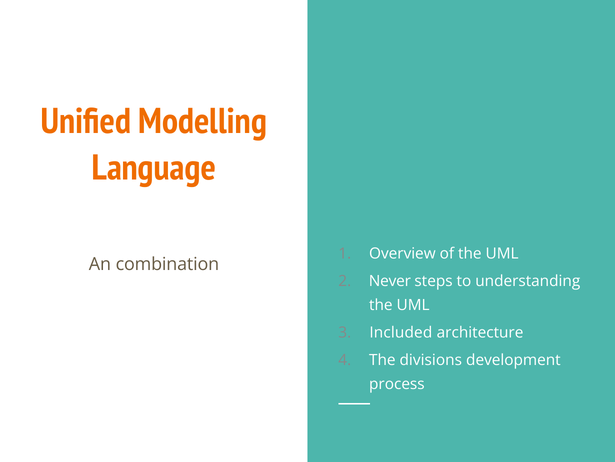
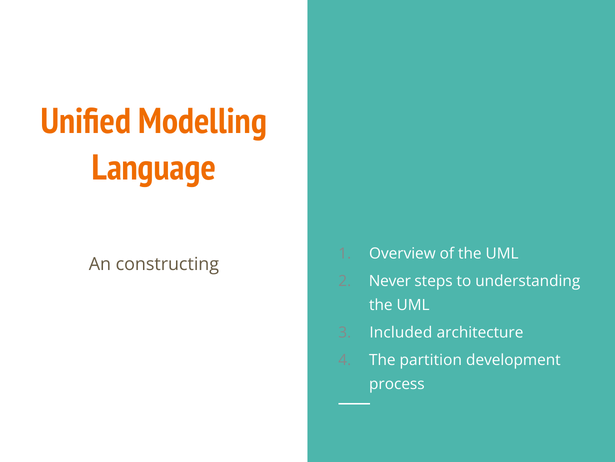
combination: combination -> constructing (167, 264)
divisions: divisions -> partition (431, 360)
